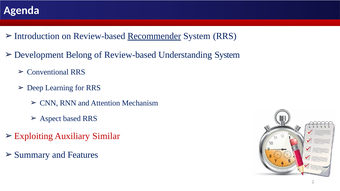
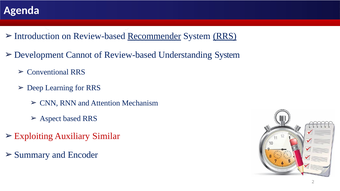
RRS underline: none -> present (225, 36)
Belong: Belong -> Cannot (79, 55)
Features: Features -> Encoder (83, 155)
